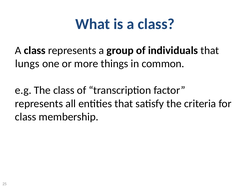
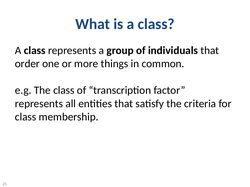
lungs: lungs -> order (27, 64)
